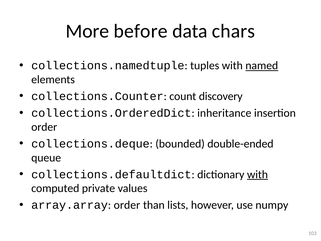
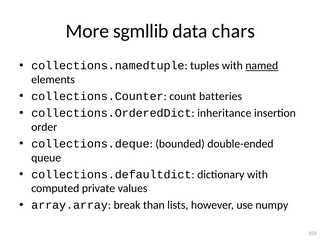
before: before -> sgmllib (141, 31)
discovery: discovery -> batteries (221, 96)
with underline: present -> none (257, 174)
array.array order: order -> break (127, 205)
